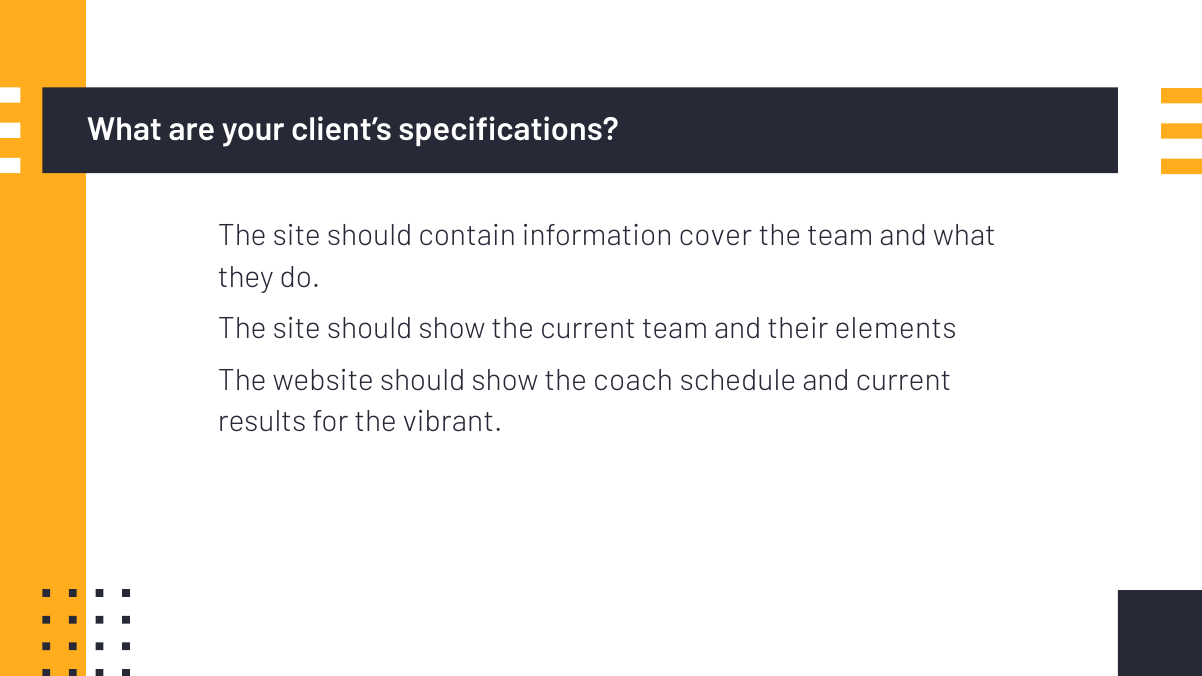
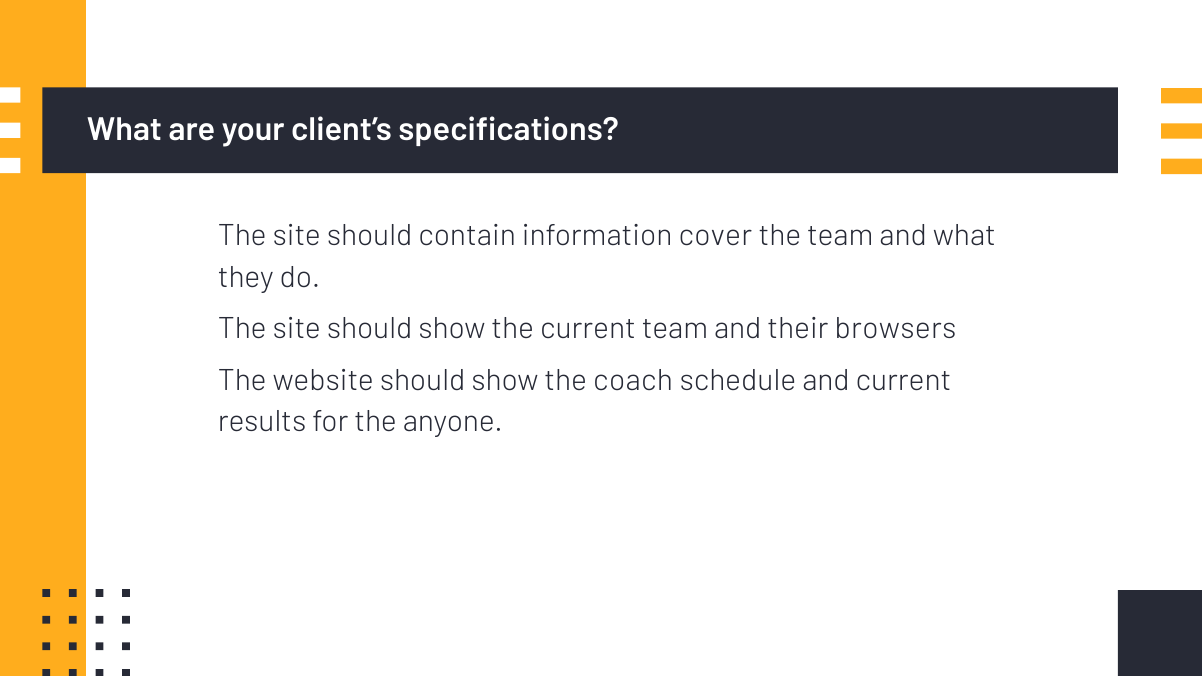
elements: elements -> browsers (896, 329)
vibrant: vibrant -> anyone (453, 422)
